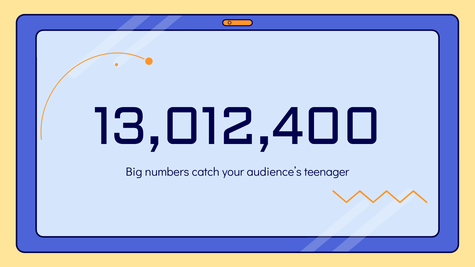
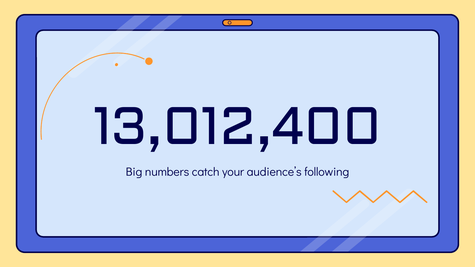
teenager: teenager -> following (327, 172)
